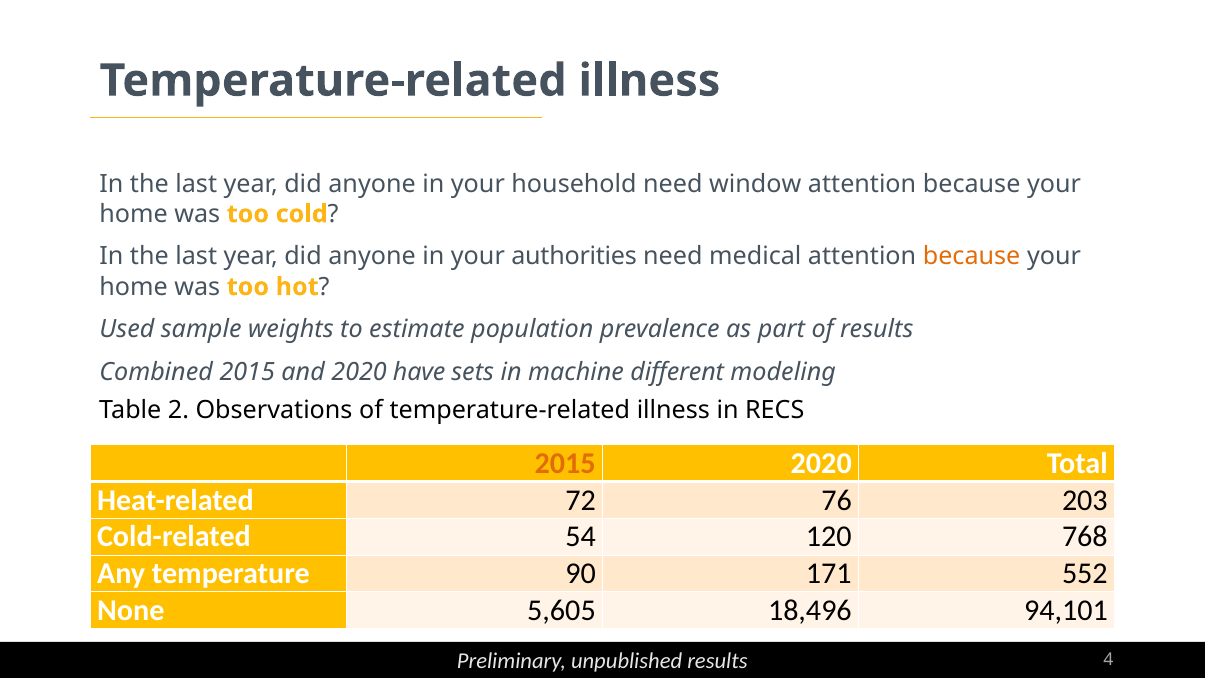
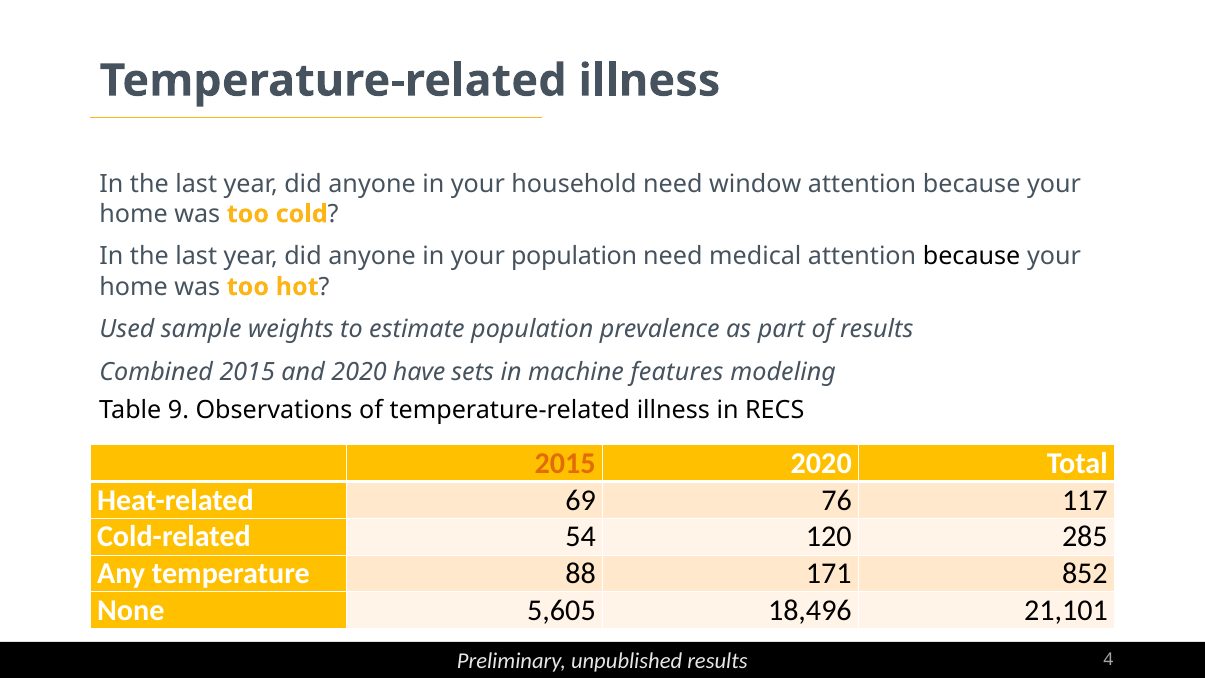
your authorities: authorities -> population (574, 257)
because colour: orange -> black (972, 257)
different: different -> features (677, 372)
2: 2 -> 9 (178, 410)
72: 72 -> 69 (581, 500)
203: 203 -> 117 (1085, 500)
768: 768 -> 285 (1085, 537)
90: 90 -> 88 (581, 574)
552: 552 -> 852 (1085, 574)
94,101: 94,101 -> 21,101 (1066, 610)
